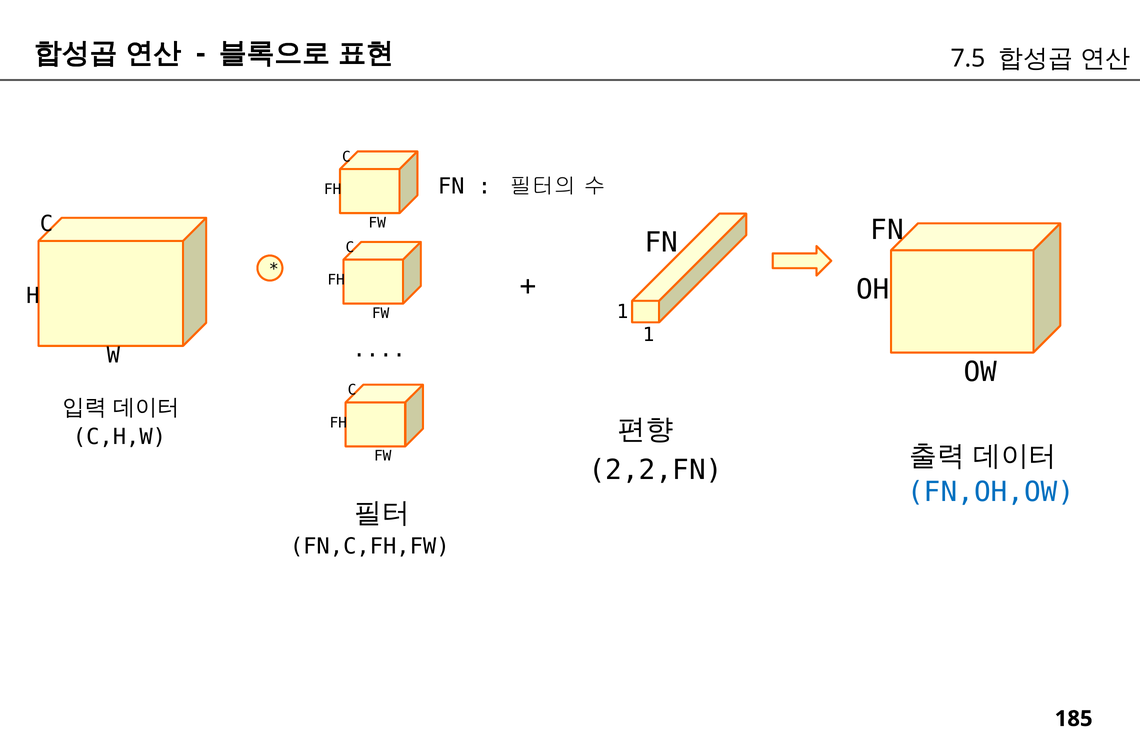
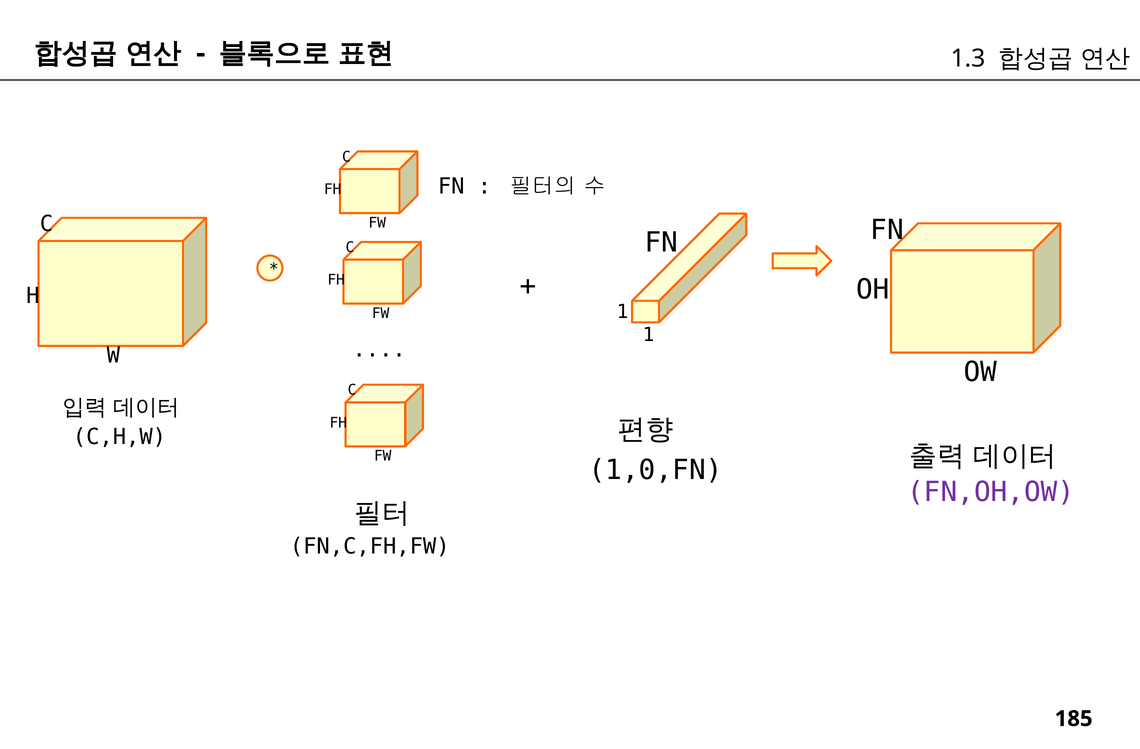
7.5: 7.5 -> 1.3 (968, 58)
2,2,FN: 2,2,FN -> 1,0,FN (656, 470)
FN,OH,OW colour: blue -> purple (991, 492)
